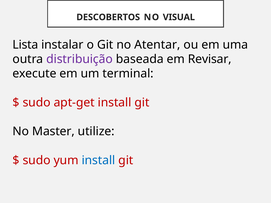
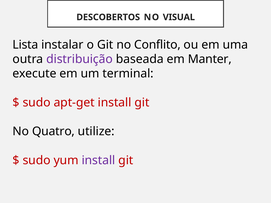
Atentar: Atentar -> Conflito (157, 45)
Revisar: Revisar -> Manter (210, 59)
Master: Master -> Quatro (53, 132)
install colour: blue -> purple (98, 160)
